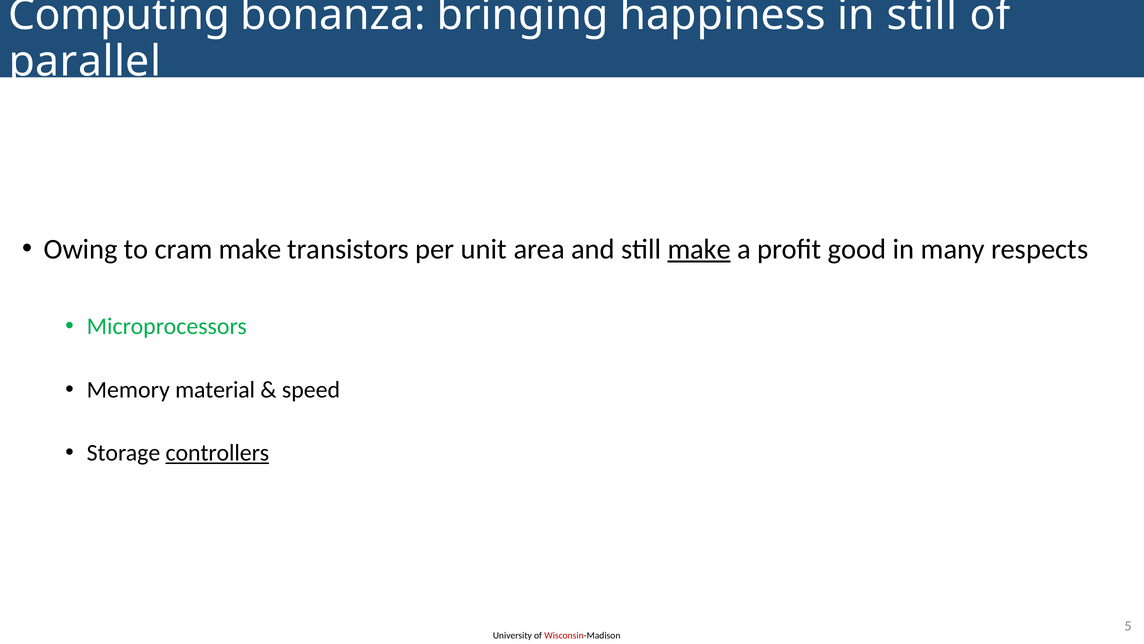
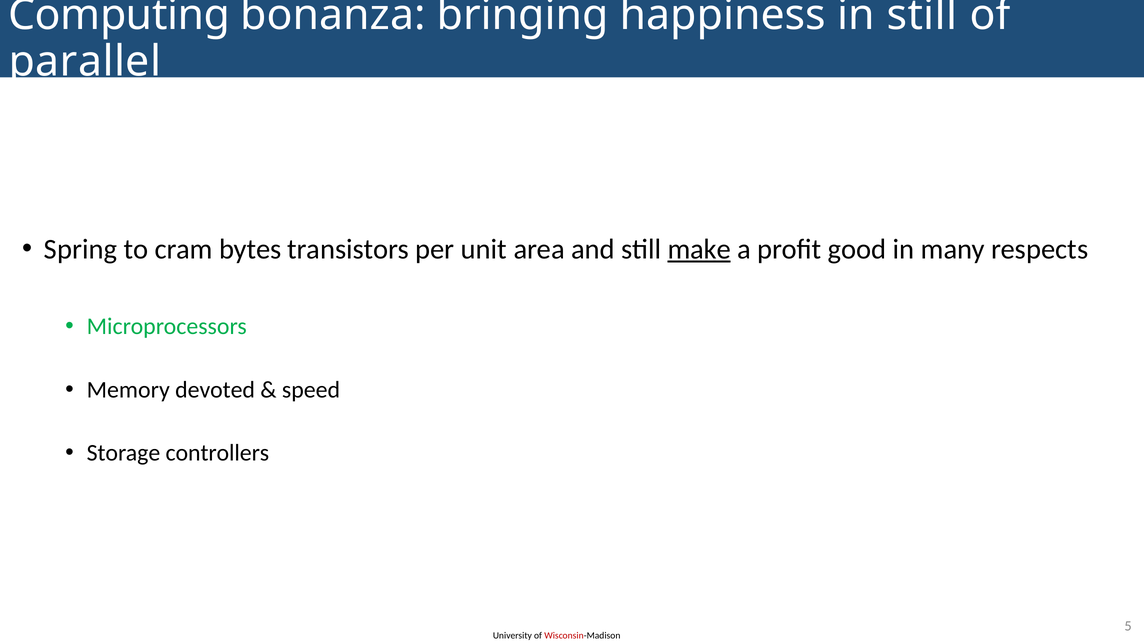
Owing: Owing -> Spring (81, 249)
cram make: make -> bytes (250, 249)
material: material -> devoted (215, 389)
controllers underline: present -> none (217, 453)
